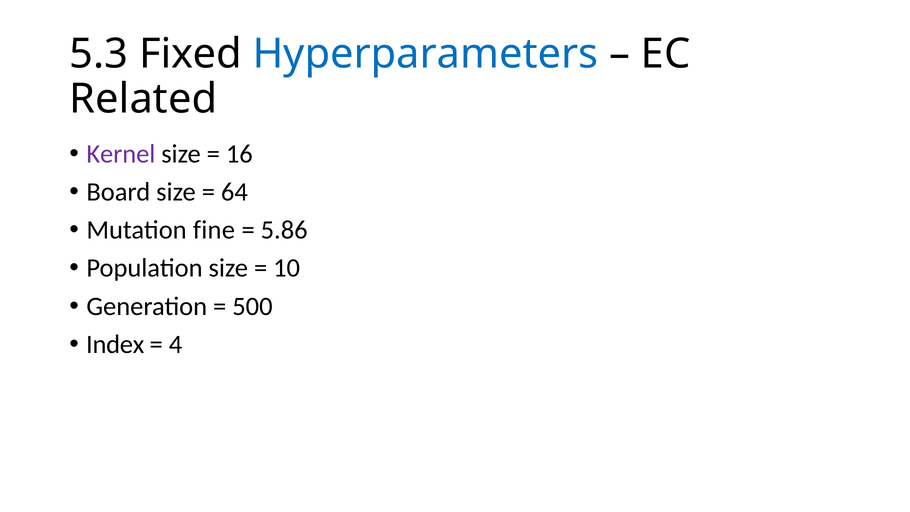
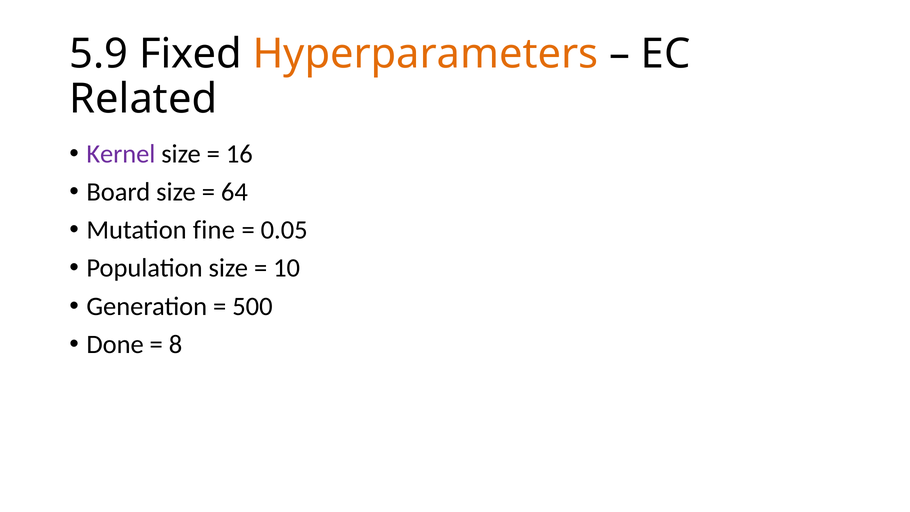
5.3: 5.3 -> 5.9 (99, 54)
Hyperparameters colour: blue -> orange (425, 54)
5.86: 5.86 -> 0.05 (284, 230)
Index: Index -> Done (115, 344)
4: 4 -> 8 (176, 344)
